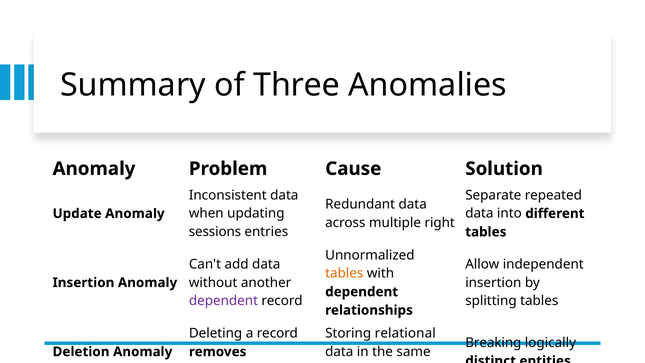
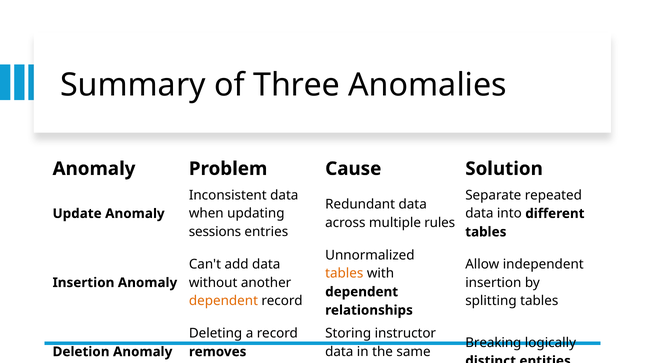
right: right -> rules (440, 223)
dependent colour: purple -> orange (223, 301)
relational: relational -> instructor (405, 333)
